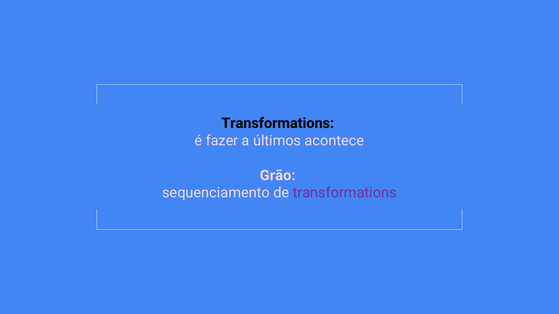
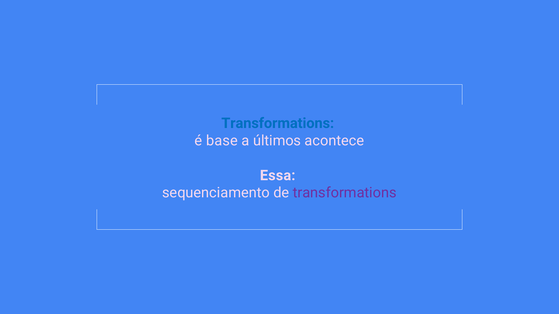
Transformations colour: black -> blue (278, 123)
fazer: fazer -> base (222, 141)
Grão: Grão -> Essa (278, 176)
